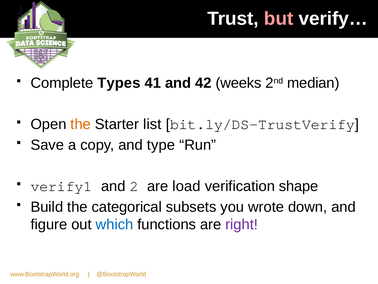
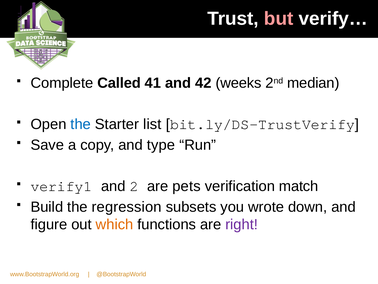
Types: Types -> Called (119, 83)
the colour: orange -> blue (81, 124)
load: load -> pets (186, 186)
shape: shape -> match (299, 186)
categorical: categorical -> regression (127, 207)
which colour: blue -> orange (115, 224)
